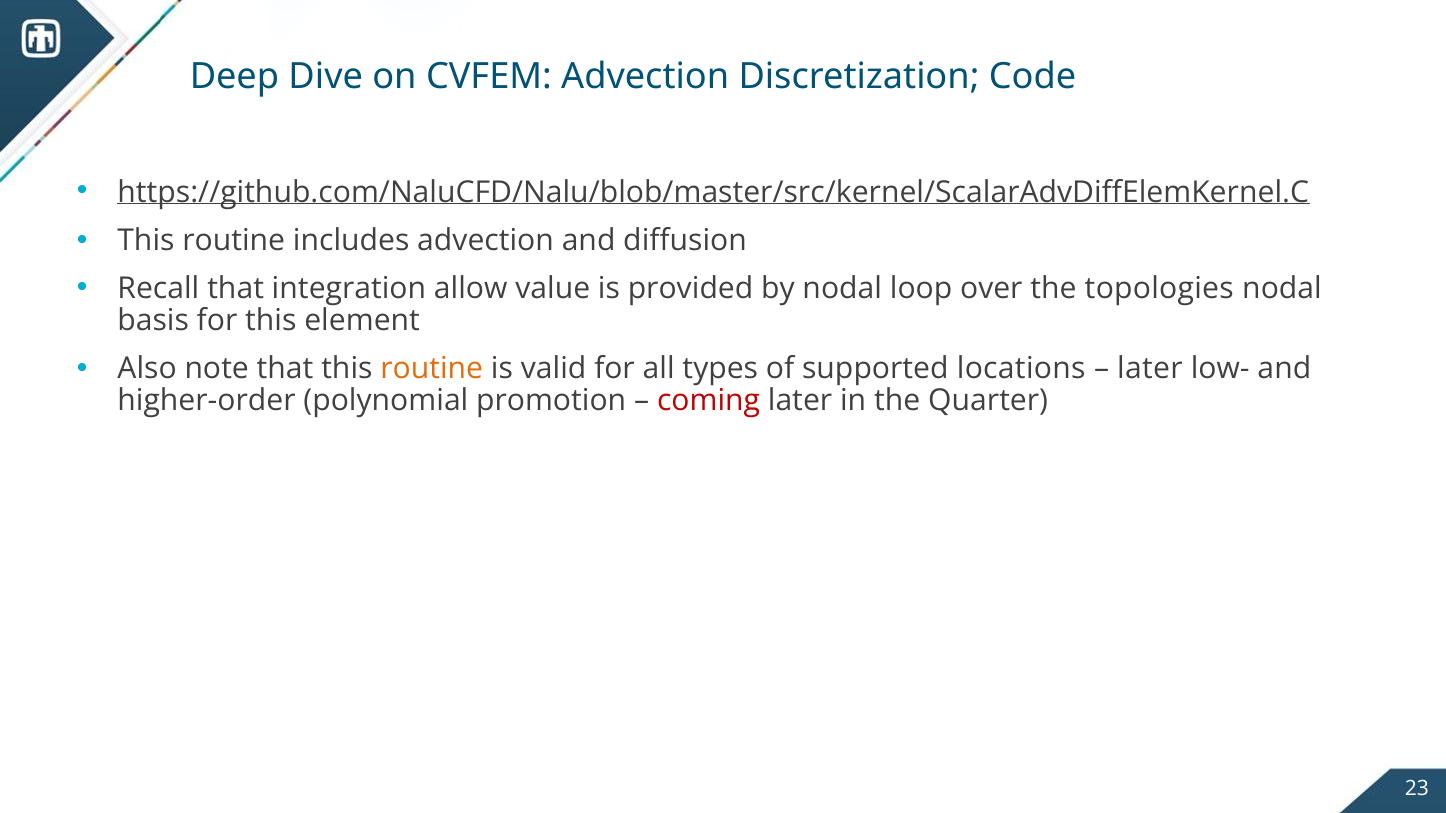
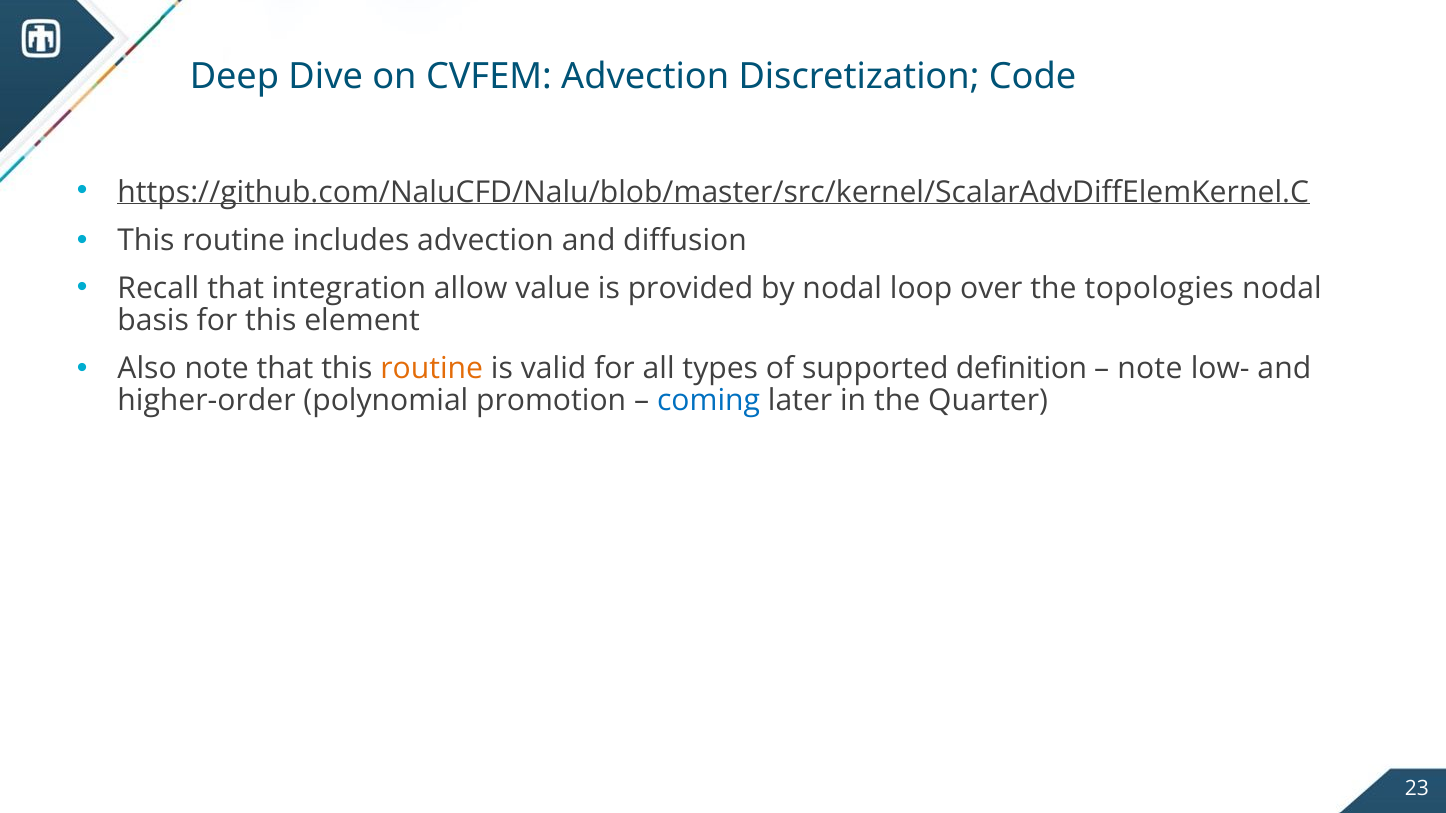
locations: locations -> definition (1021, 369)
later: later -> note (1150, 369)
coming colour: red -> blue (708, 401)
